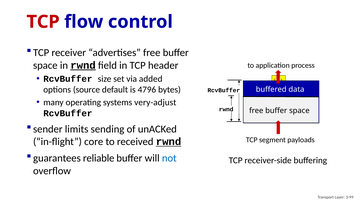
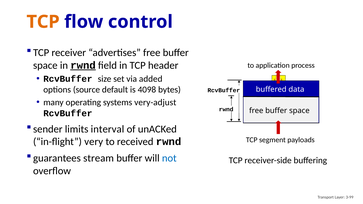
TCP colour: red -> orange (43, 22)
4796: 4796 -> 4098 (147, 90)
sending: sending -> interval (107, 129)
core: core -> very (94, 142)
rwnd underline: present -> none (169, 142)
reliable: reliable -> stream (99, 158)
